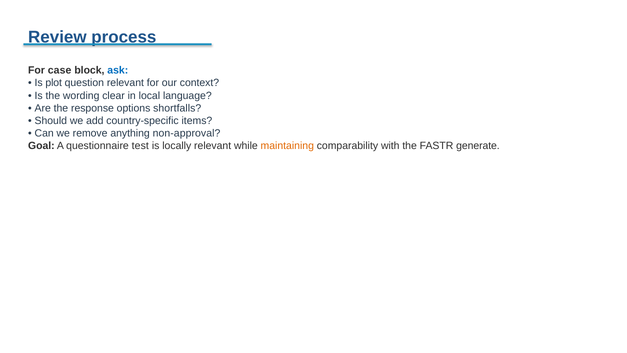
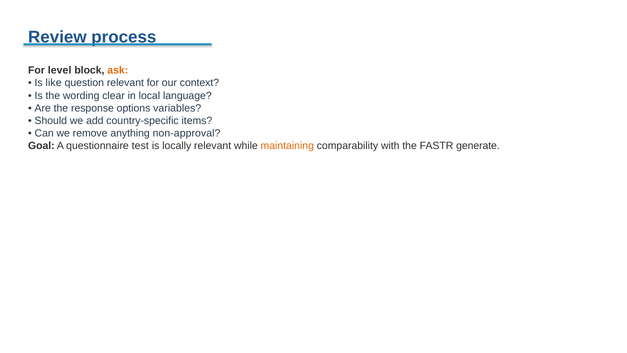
case: case -> level (60, 70)
ask colour: blue -> orange (118, 70)
plot: plot -> like (54, 83)
shortfalls: shortfalls -> variables (177, 108)
